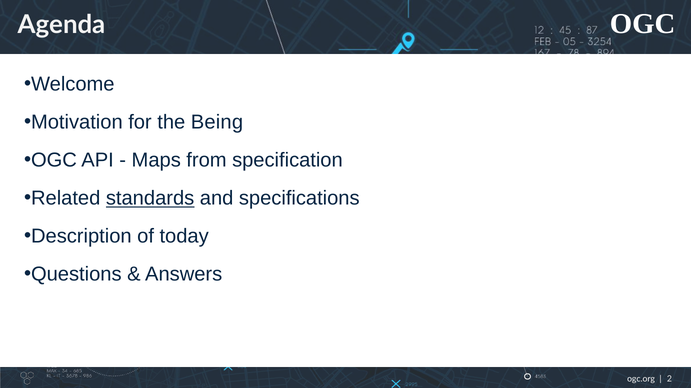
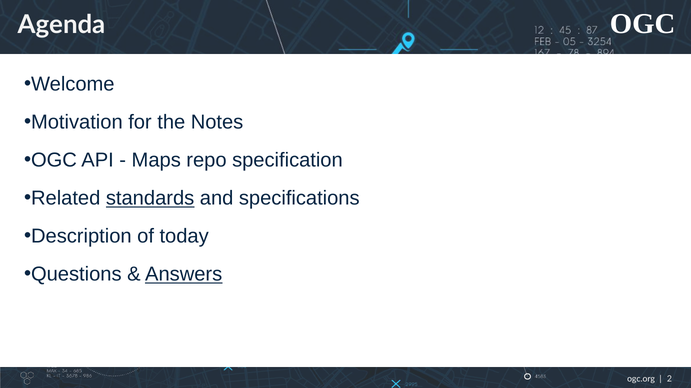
Being: Being -> Notes (217, 122)
from: from -> repo (206, 161)
Answers underline: none -> present (184, 275)
